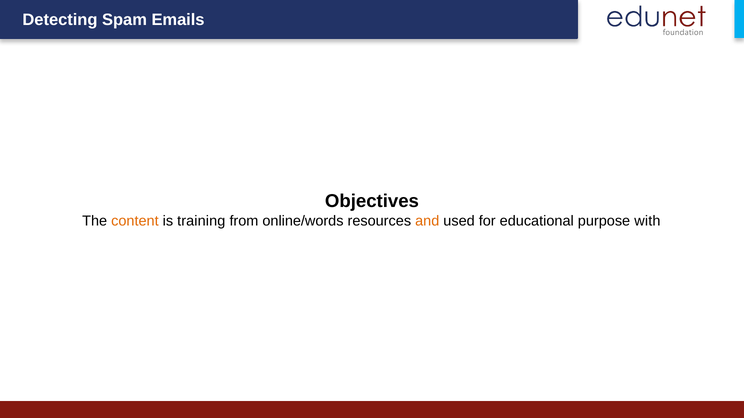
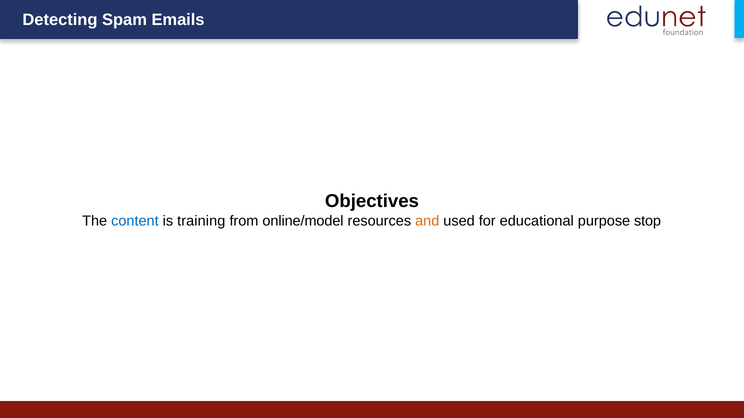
content colour: orange -> blue (135, 221)
online/words: online/words -> online/model (303, 221)
with: with -> stop (648, 221)
